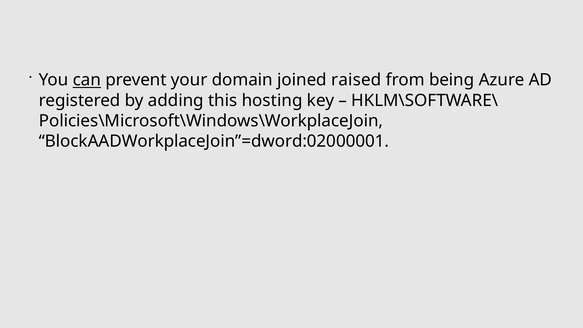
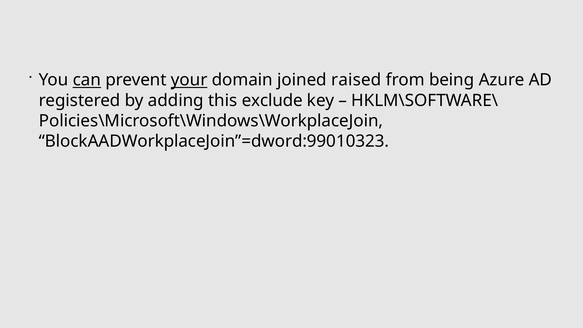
your underline: none -> present (189, 80)
hosting: hosting -> exclude (272, 100)
BlockAADWorkplaceJoin”=dword:02000001: BlockAADWorkplaceJoin”=dword:02000001 -> BlockAADWorkplaceJoin”=dword:99010323 (214, 141)
